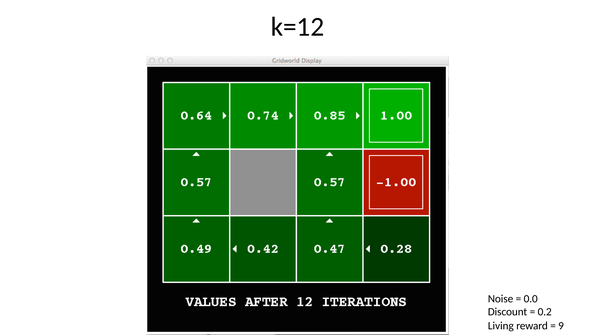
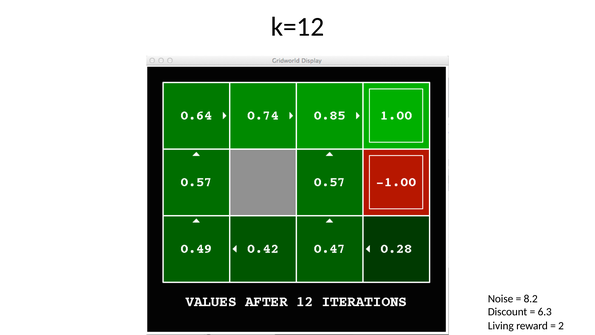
0.0: 0.0 -> 8.2 (531, 299)
0.2: 0.2 -> 6.3 (545, 312)
9: 9 -> 2 (561, 325)
